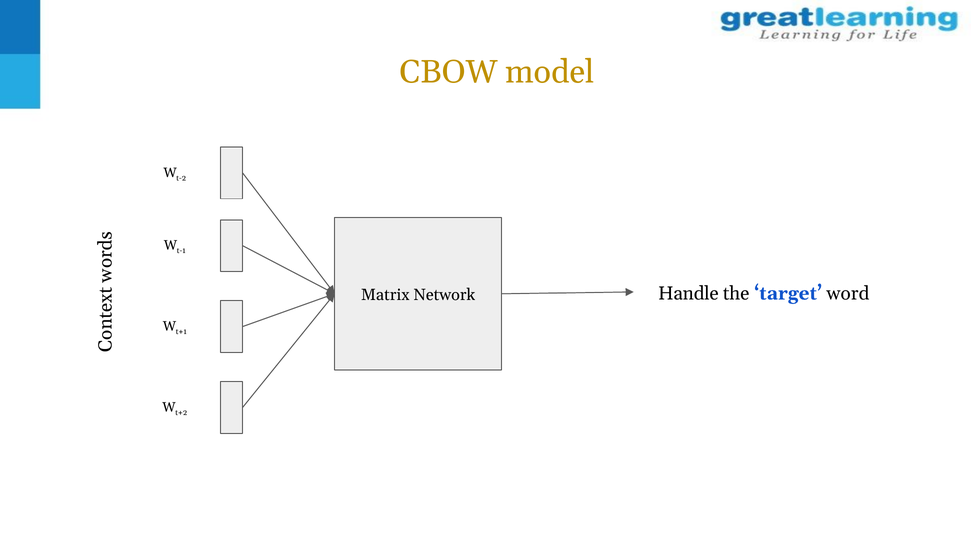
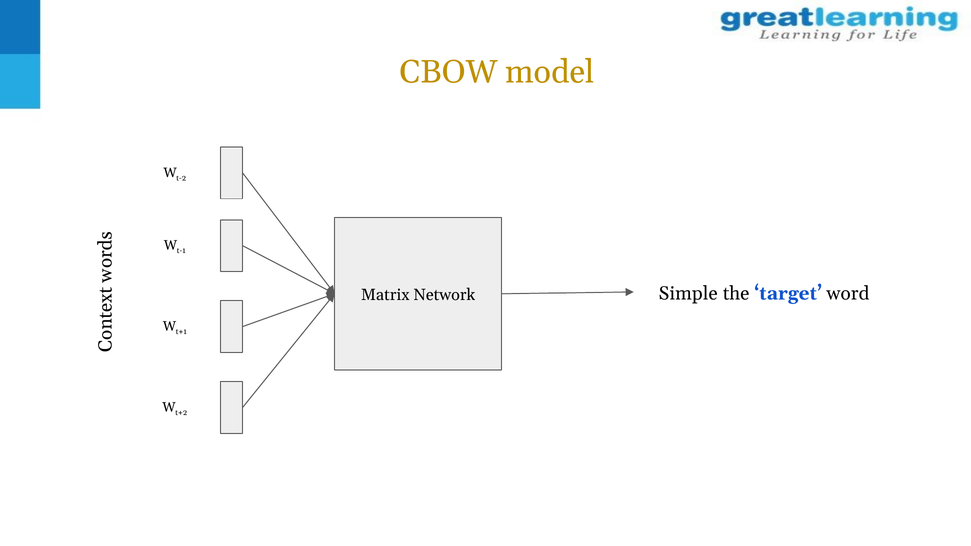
Handle: Handle -> Simple (688, 293)
